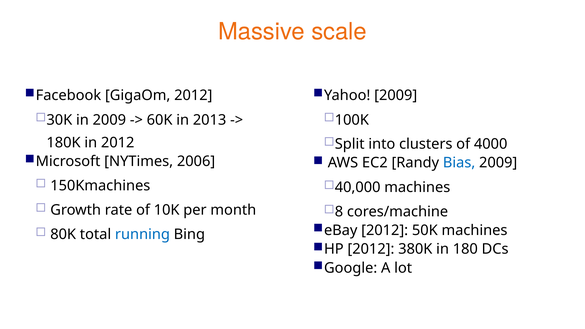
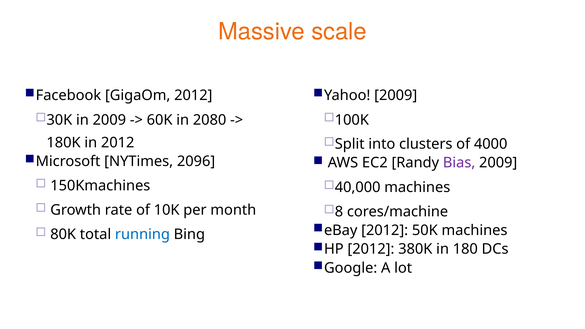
2013: 2013 -> 2080 (210, 120)
2006: 2006 -> 2096 (196, 161)
Bias colour: blue -> purple (459, 163)
